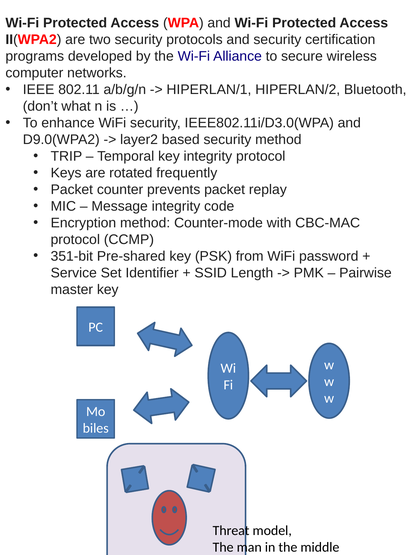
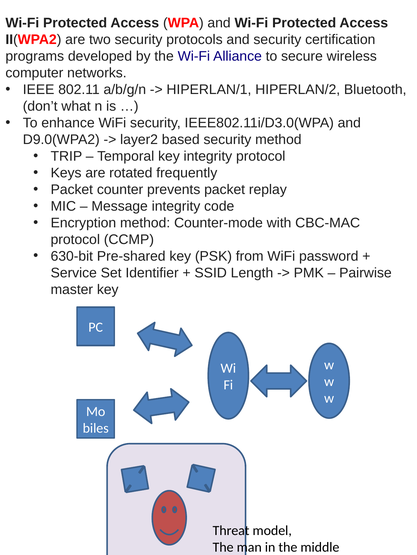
351-bit: 351-bit -> 630-bit (72, 257)
